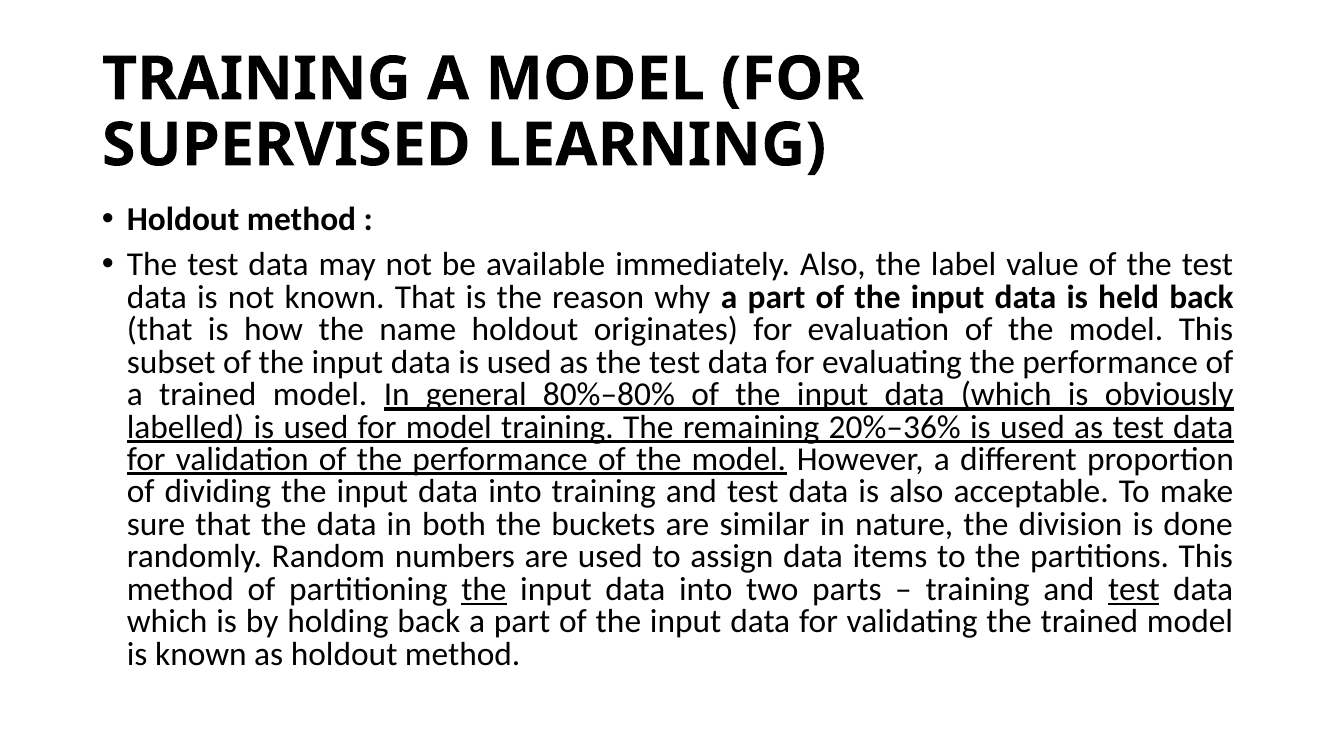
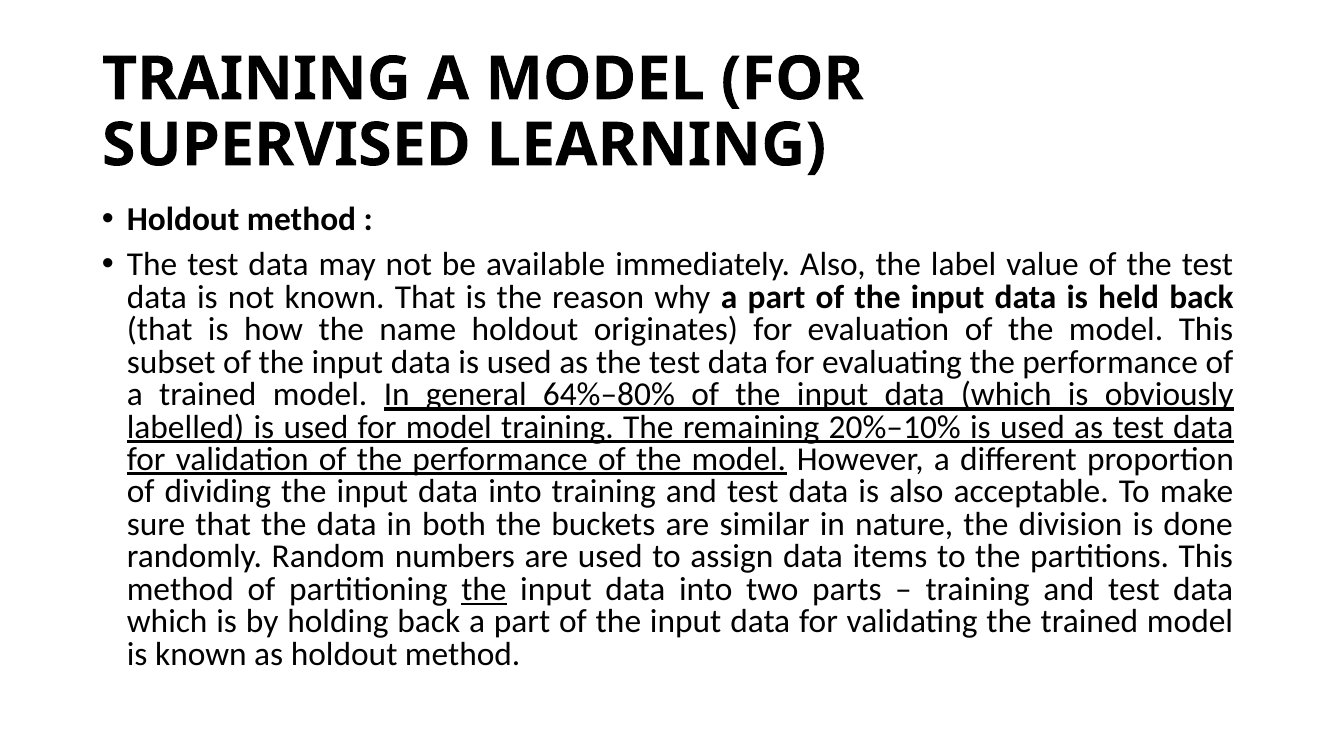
80%–80%: 80%–80% -> 64%–80% (609, 395)
20%–36%: 20%–36% -> 20%–10% (895, 427)
test underline: present -> none (1134, 590)
